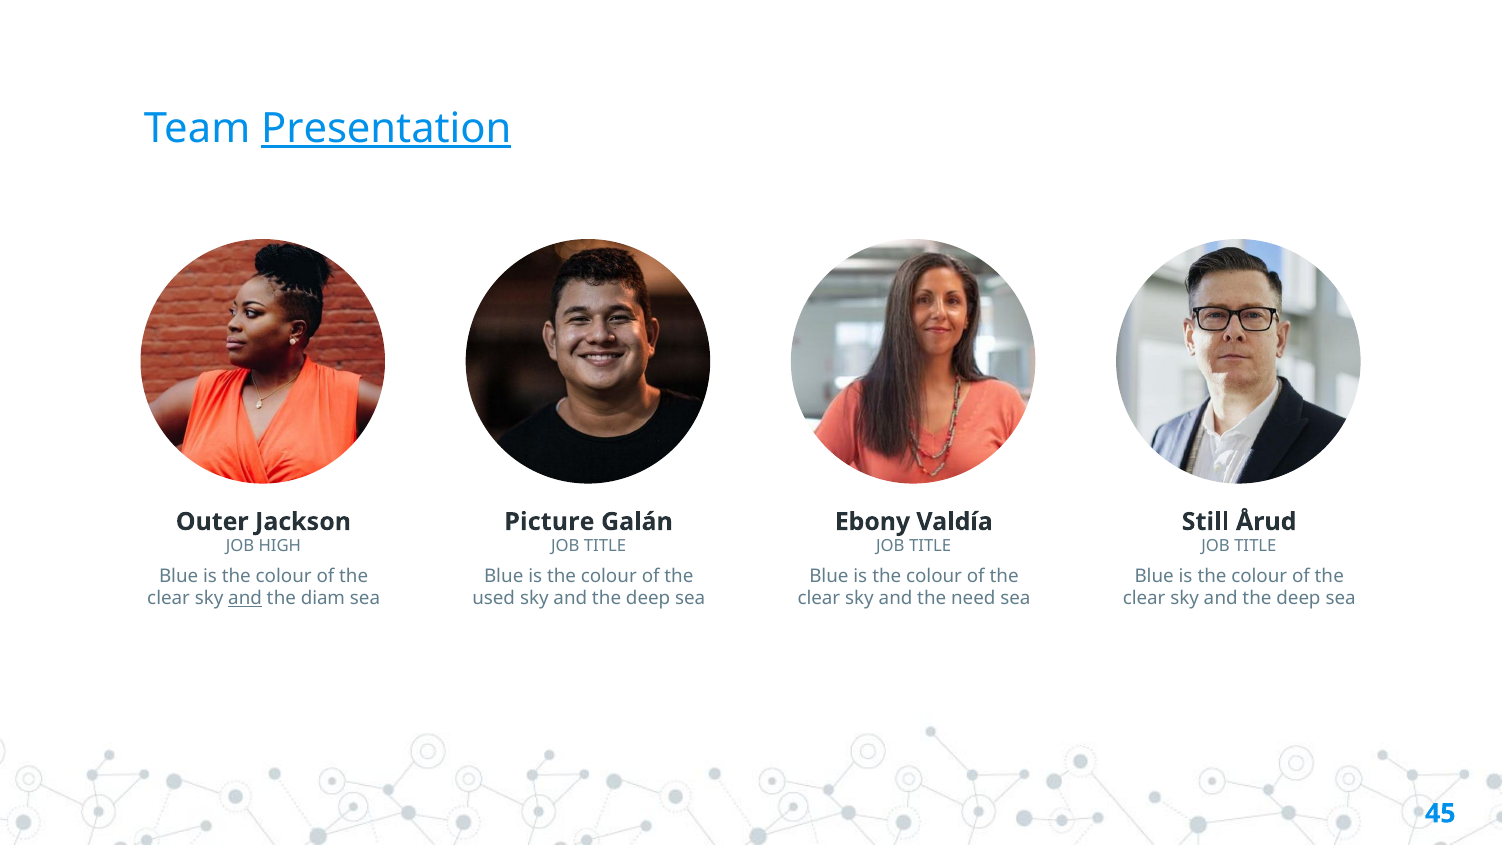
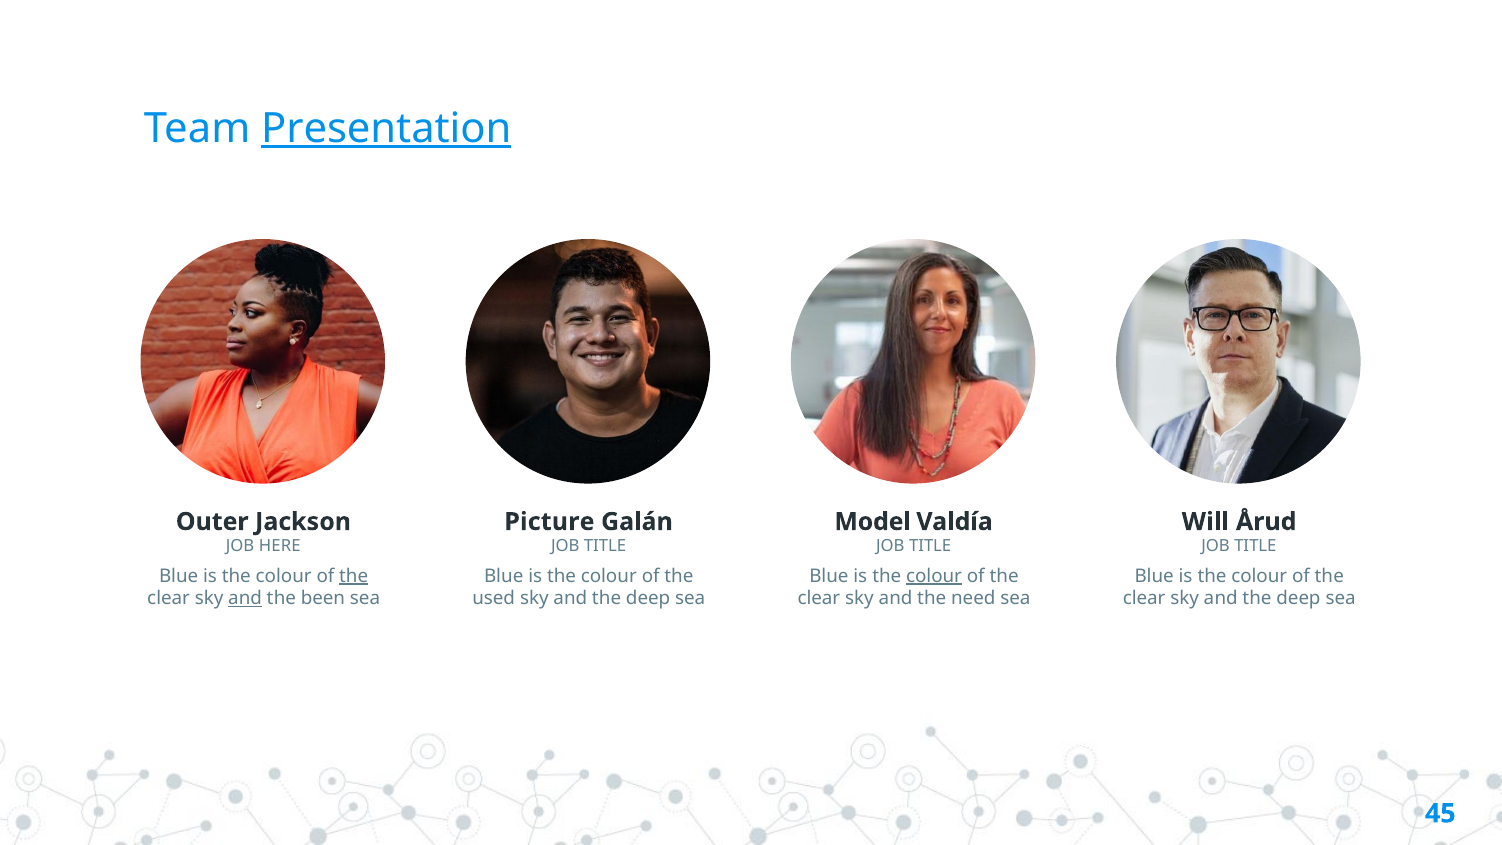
Ebony: Ebony -> Model (873, 522)
Still: Still -> Will (1205, 522)
HIGH: HIGH -> HERE (280, 546)
the underline: none -> present (354, 576)
colour underline: none -> present (934, 576)
diam: diam -> been (323, 598)
